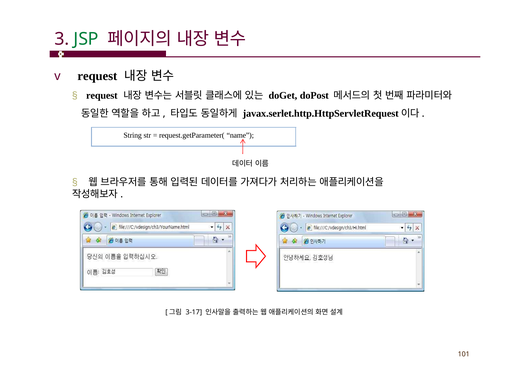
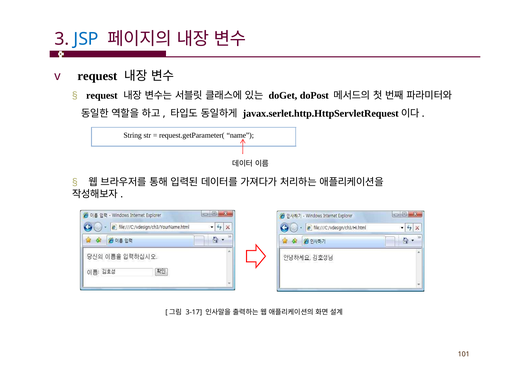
JSP colour: green -> blue (86, 39)
